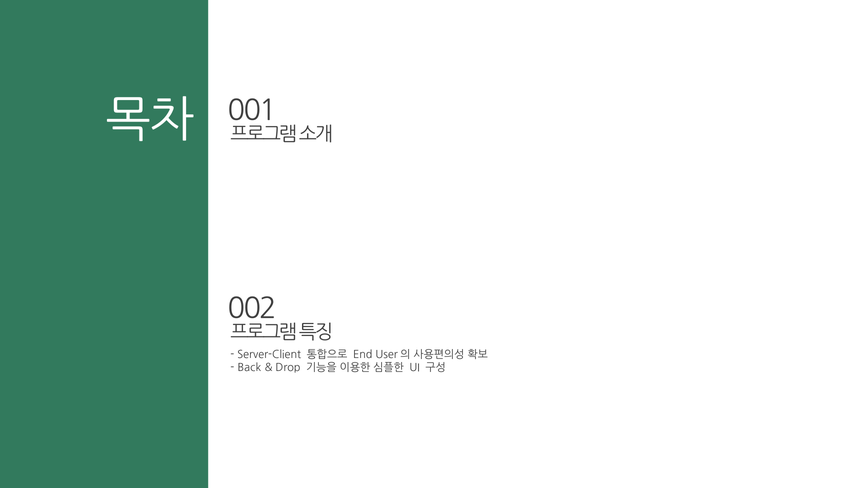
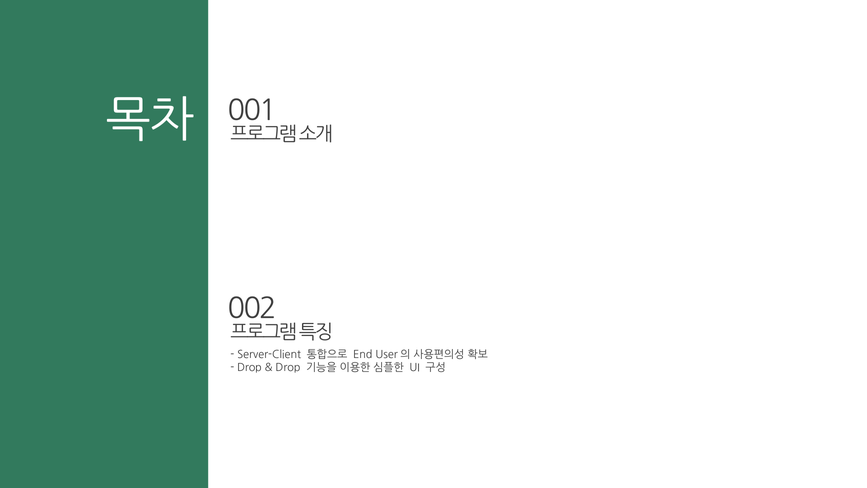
Back: Back -> Drop (249, 367)
